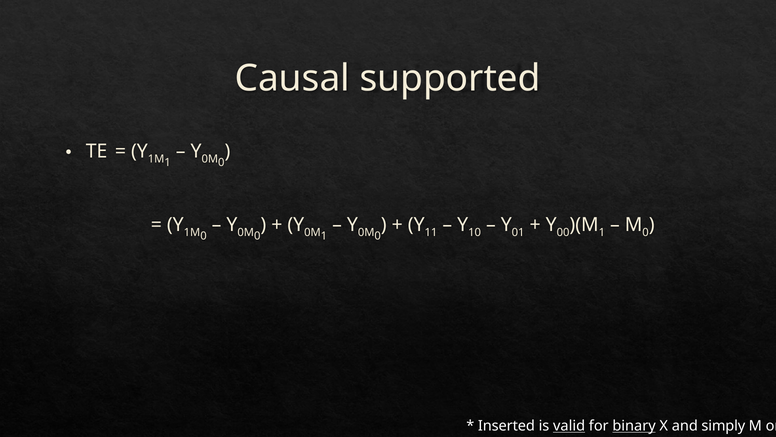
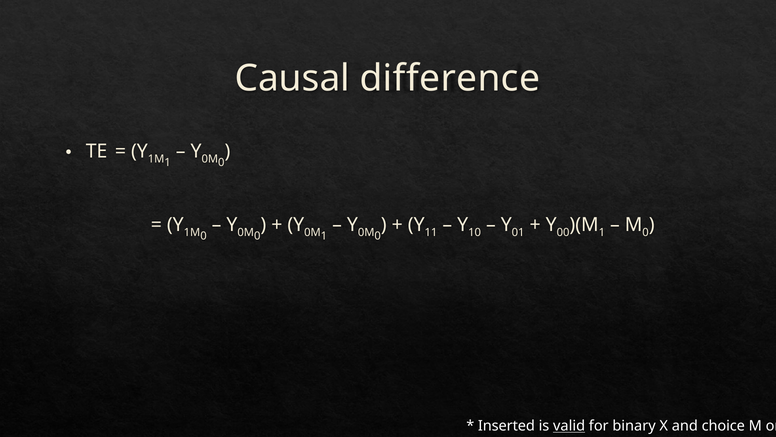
supported: supported -> difference (450, 79)
binary underline: present -> none (634, 426)
simply: simply -> choice (723, 426)
